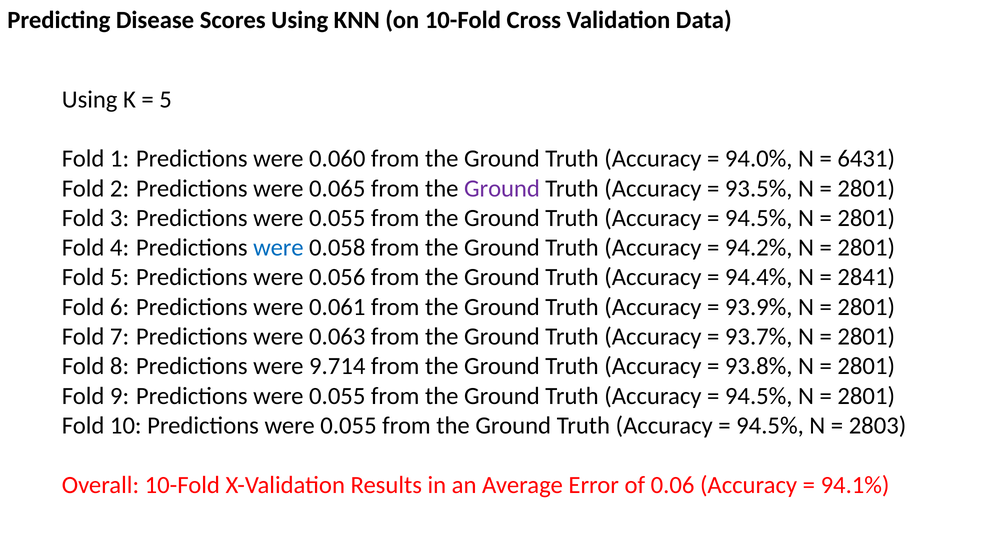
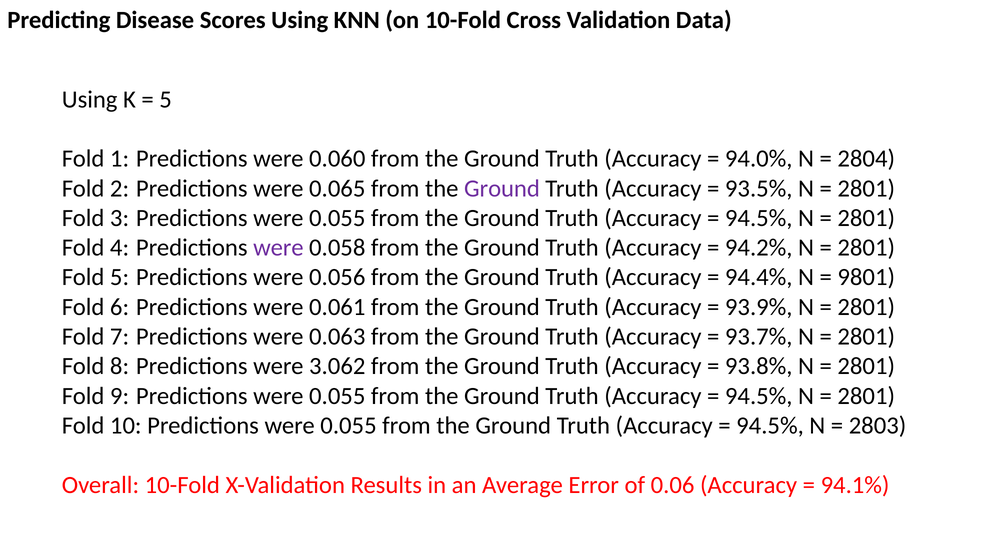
6431: 6431 -> 2804 (866, 159)
were colour: blue -> purple (278, 248)
2841: 2841 -> 9801 (866, 277)
9.714: 9.714 -> 3.062 (337, 366)
